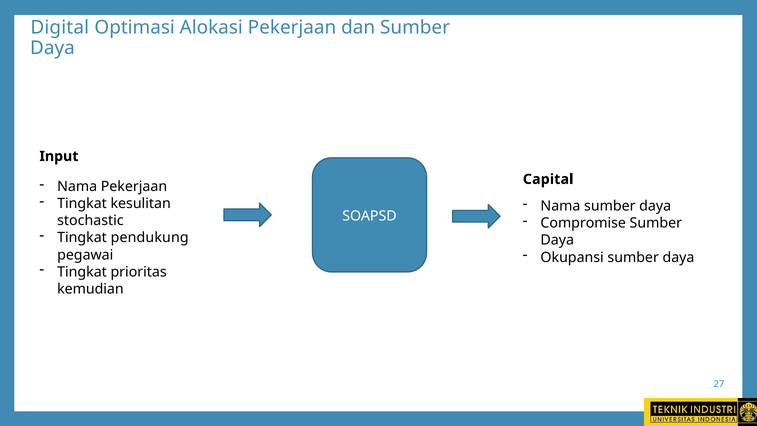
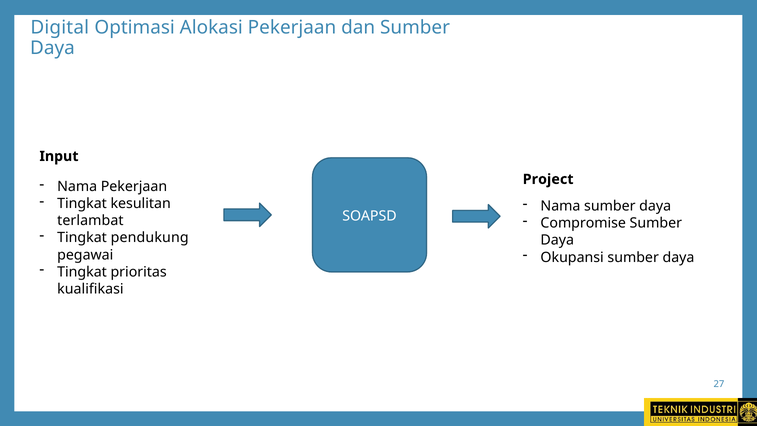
Capital: Capital -> Project (548, 179)
stochastic: stochastic -> terlambat (90, 221)
kemudian: kemudian -> kualifikasi (90, 289)
